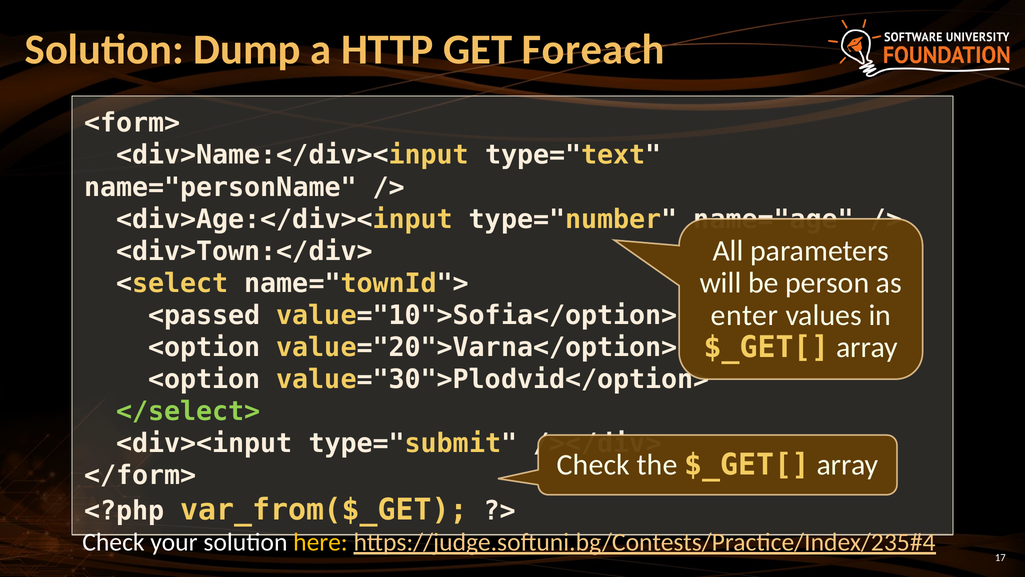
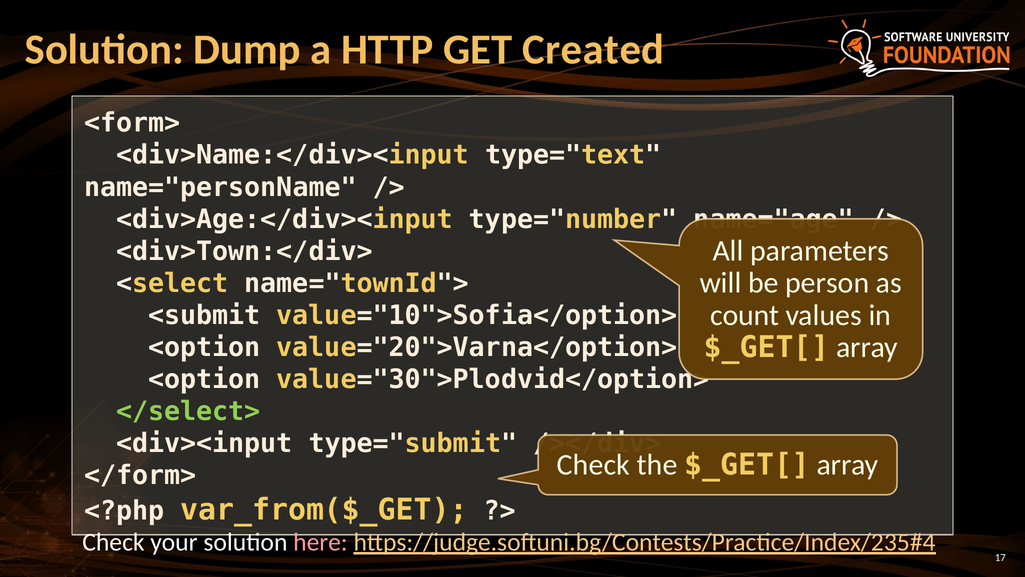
Foreach: Foreach -> Created (593, 50)
enter: enter -> count (745, 315)
<passed: <passed -> <submit (204, 315)
here colour: yellow -> pink (320, 542)
